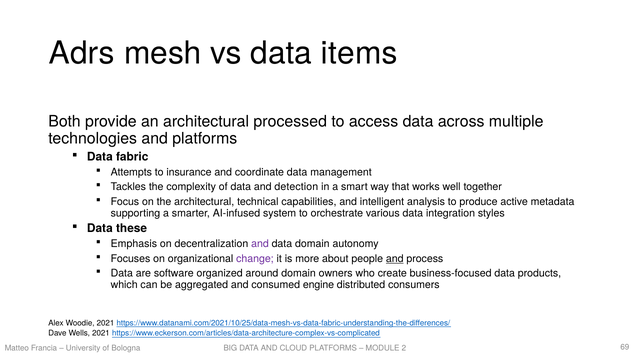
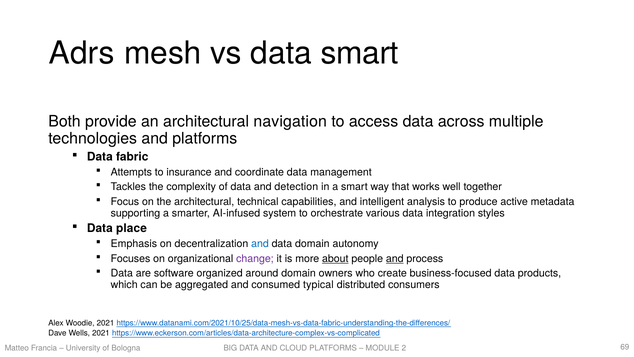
data items: items -> smart (360, 53)
processed: processed -> navigation (290, 121)
these: these -> place (131, 228)
and colour: purple -> blue (260, 244)
about underline: none -> present (335, 258)
engine: engine -> typical (318, 285)
